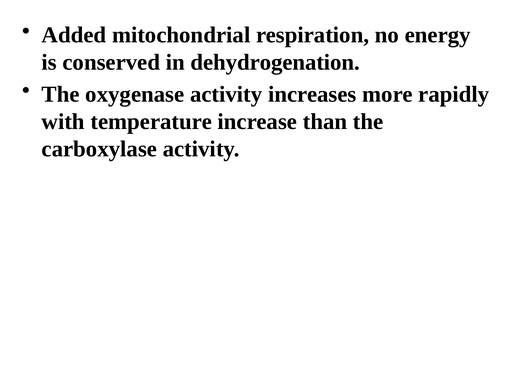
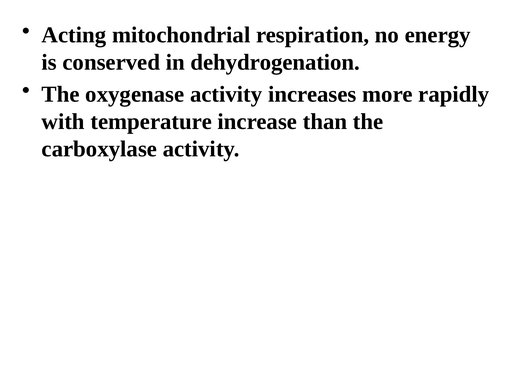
Added: Added -> Acting (74, 35)
